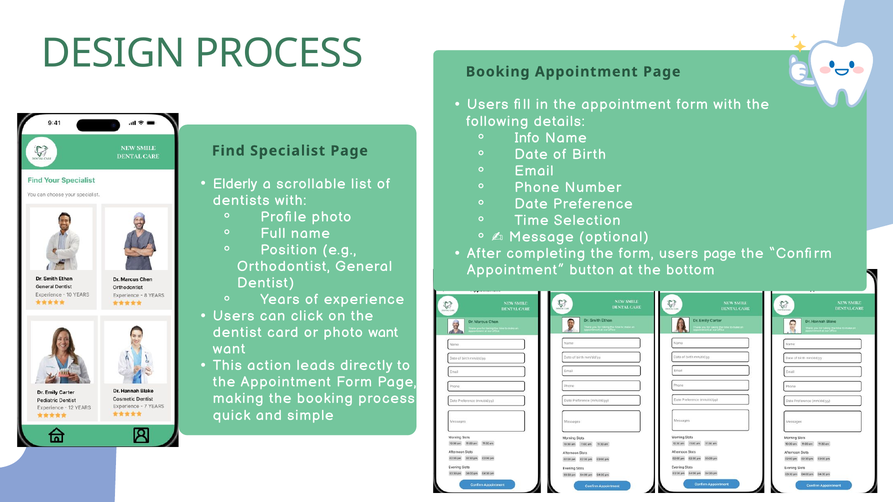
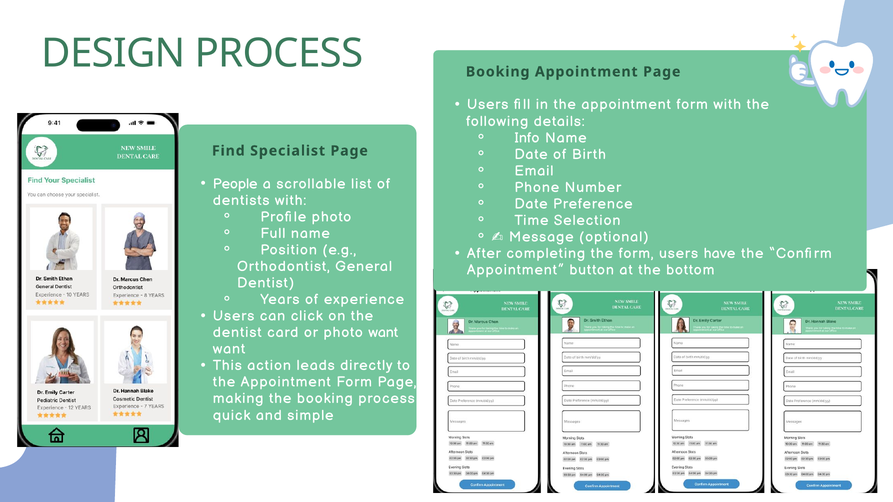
Elderly: Elderly -> People (235, 184)
users page: page -> have (720, 254)
